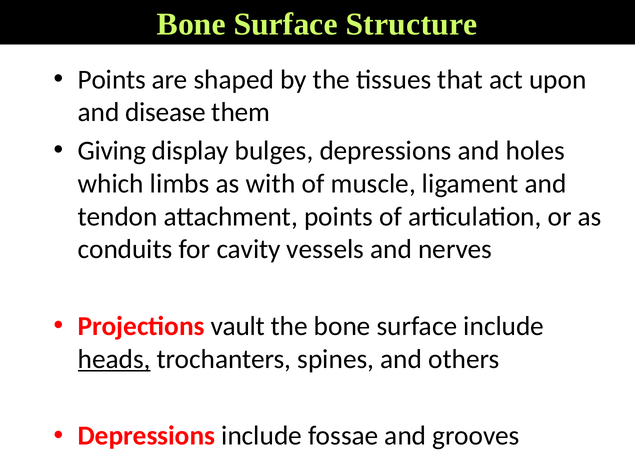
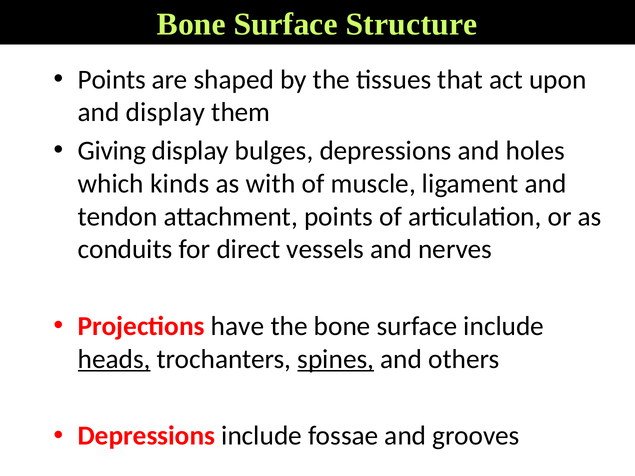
and disease: disease -> display (165, 113)
limbs: limbs -> kinds (180, 184)
cavity: cavity -> direct (249, 249)
vault: vault -> have (238, 326)
spines underline: none -> present (336, 359)
